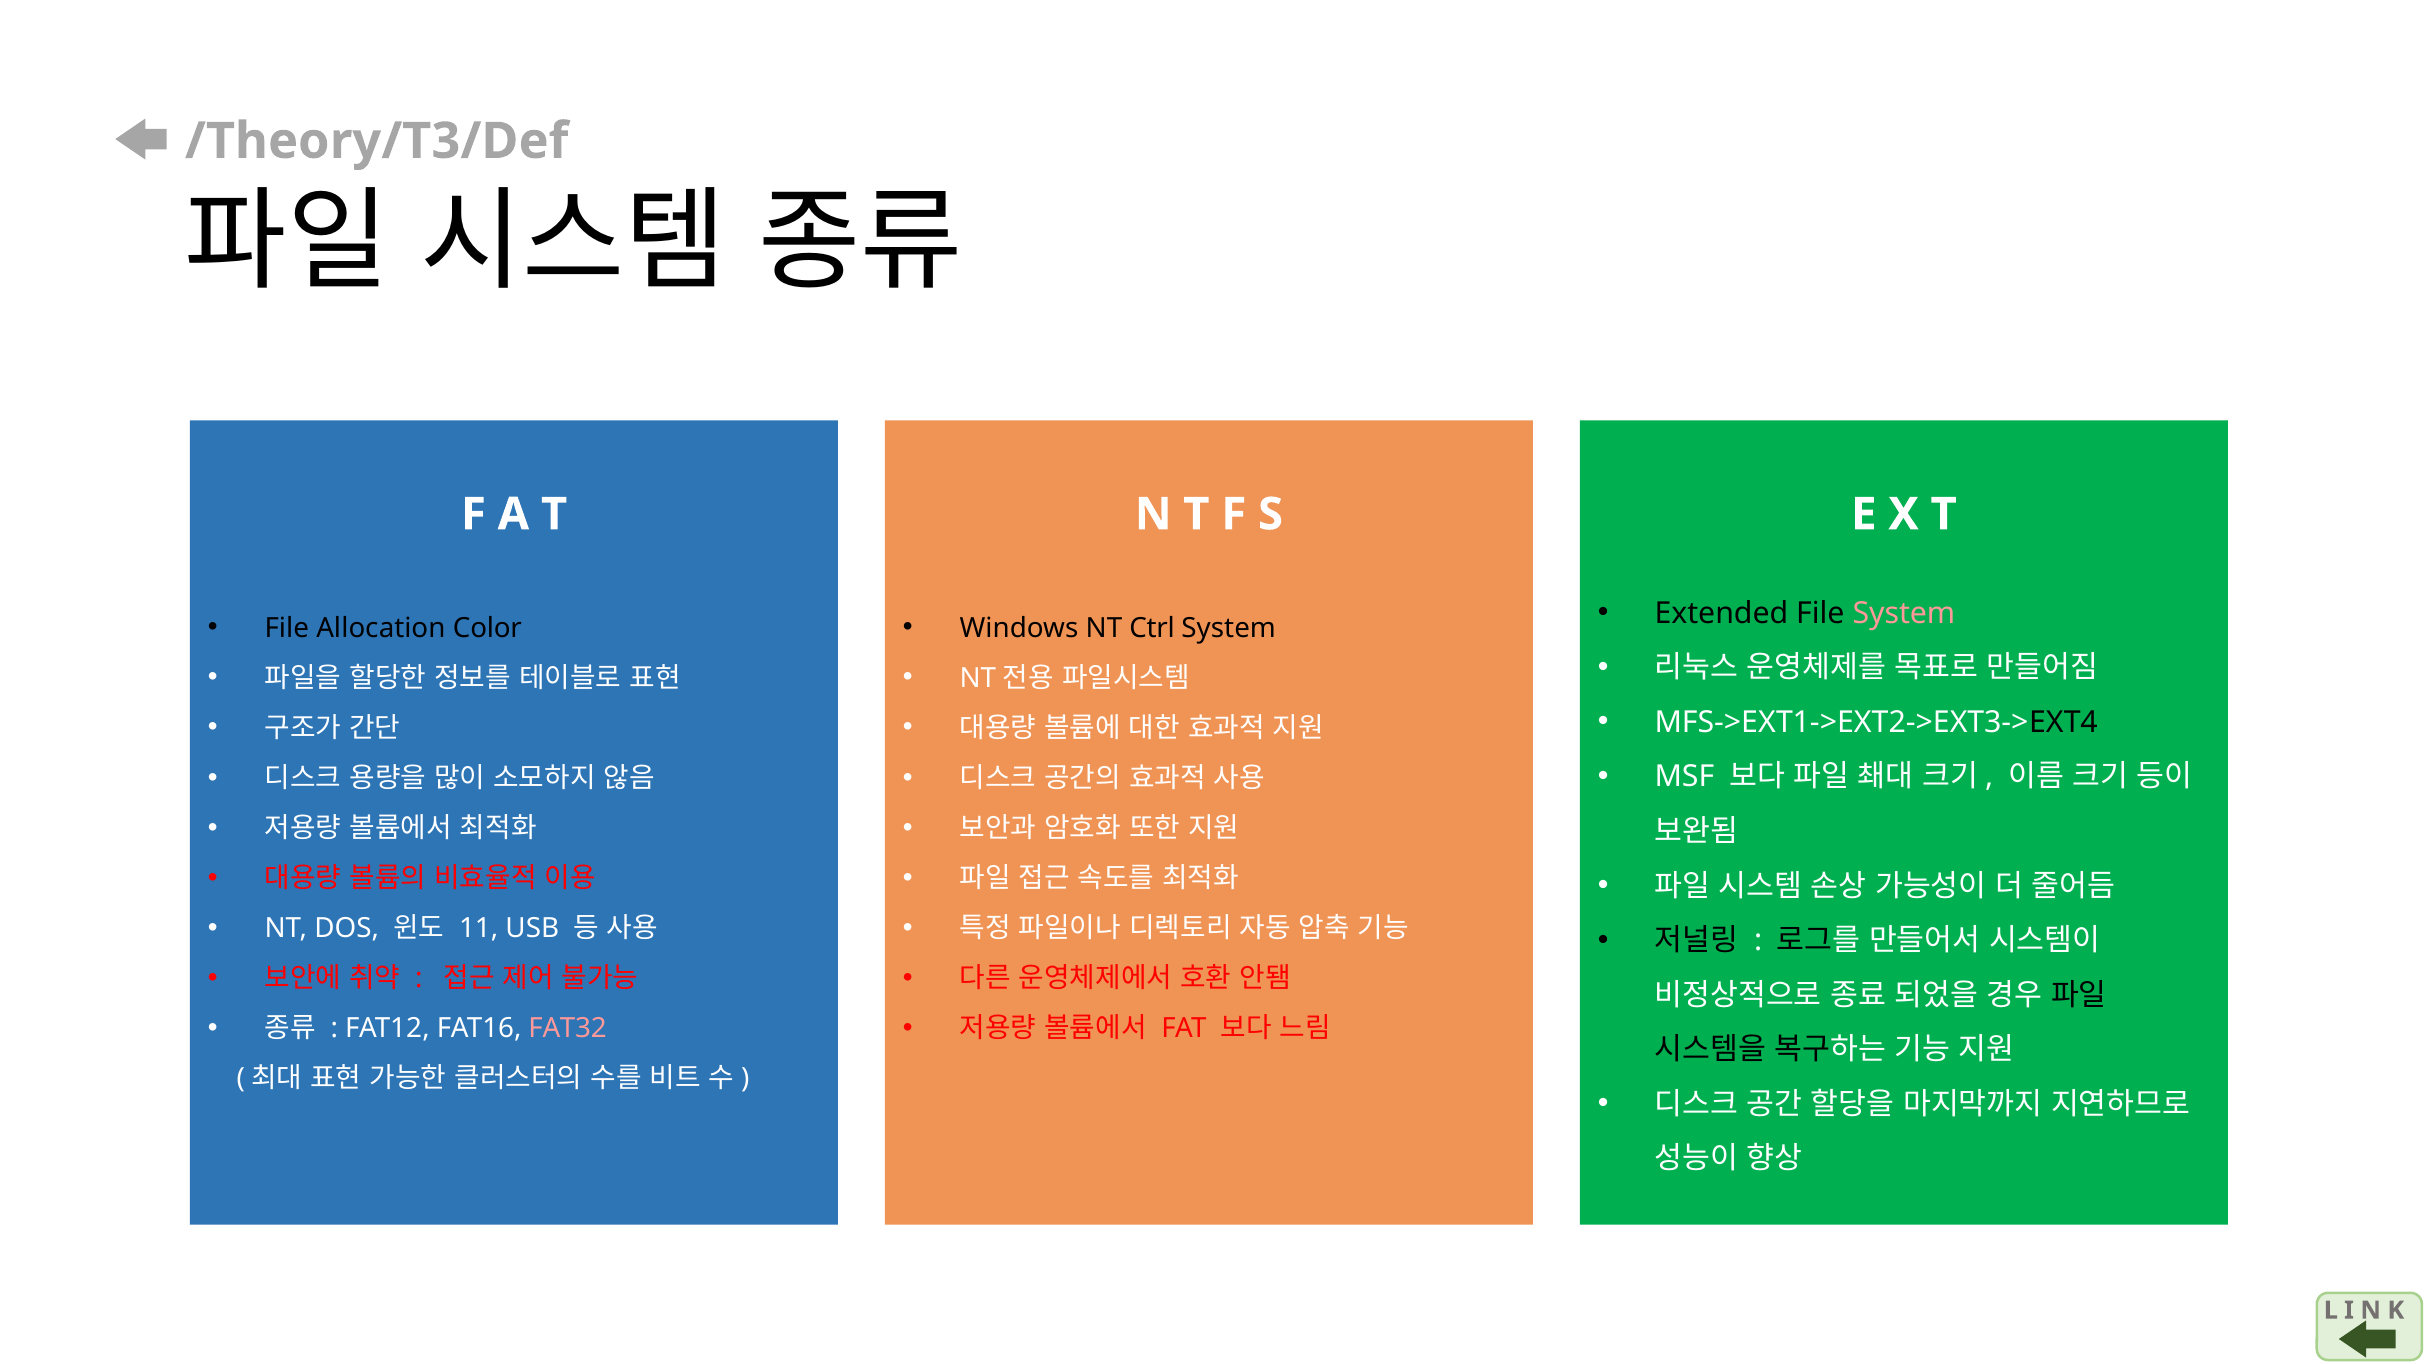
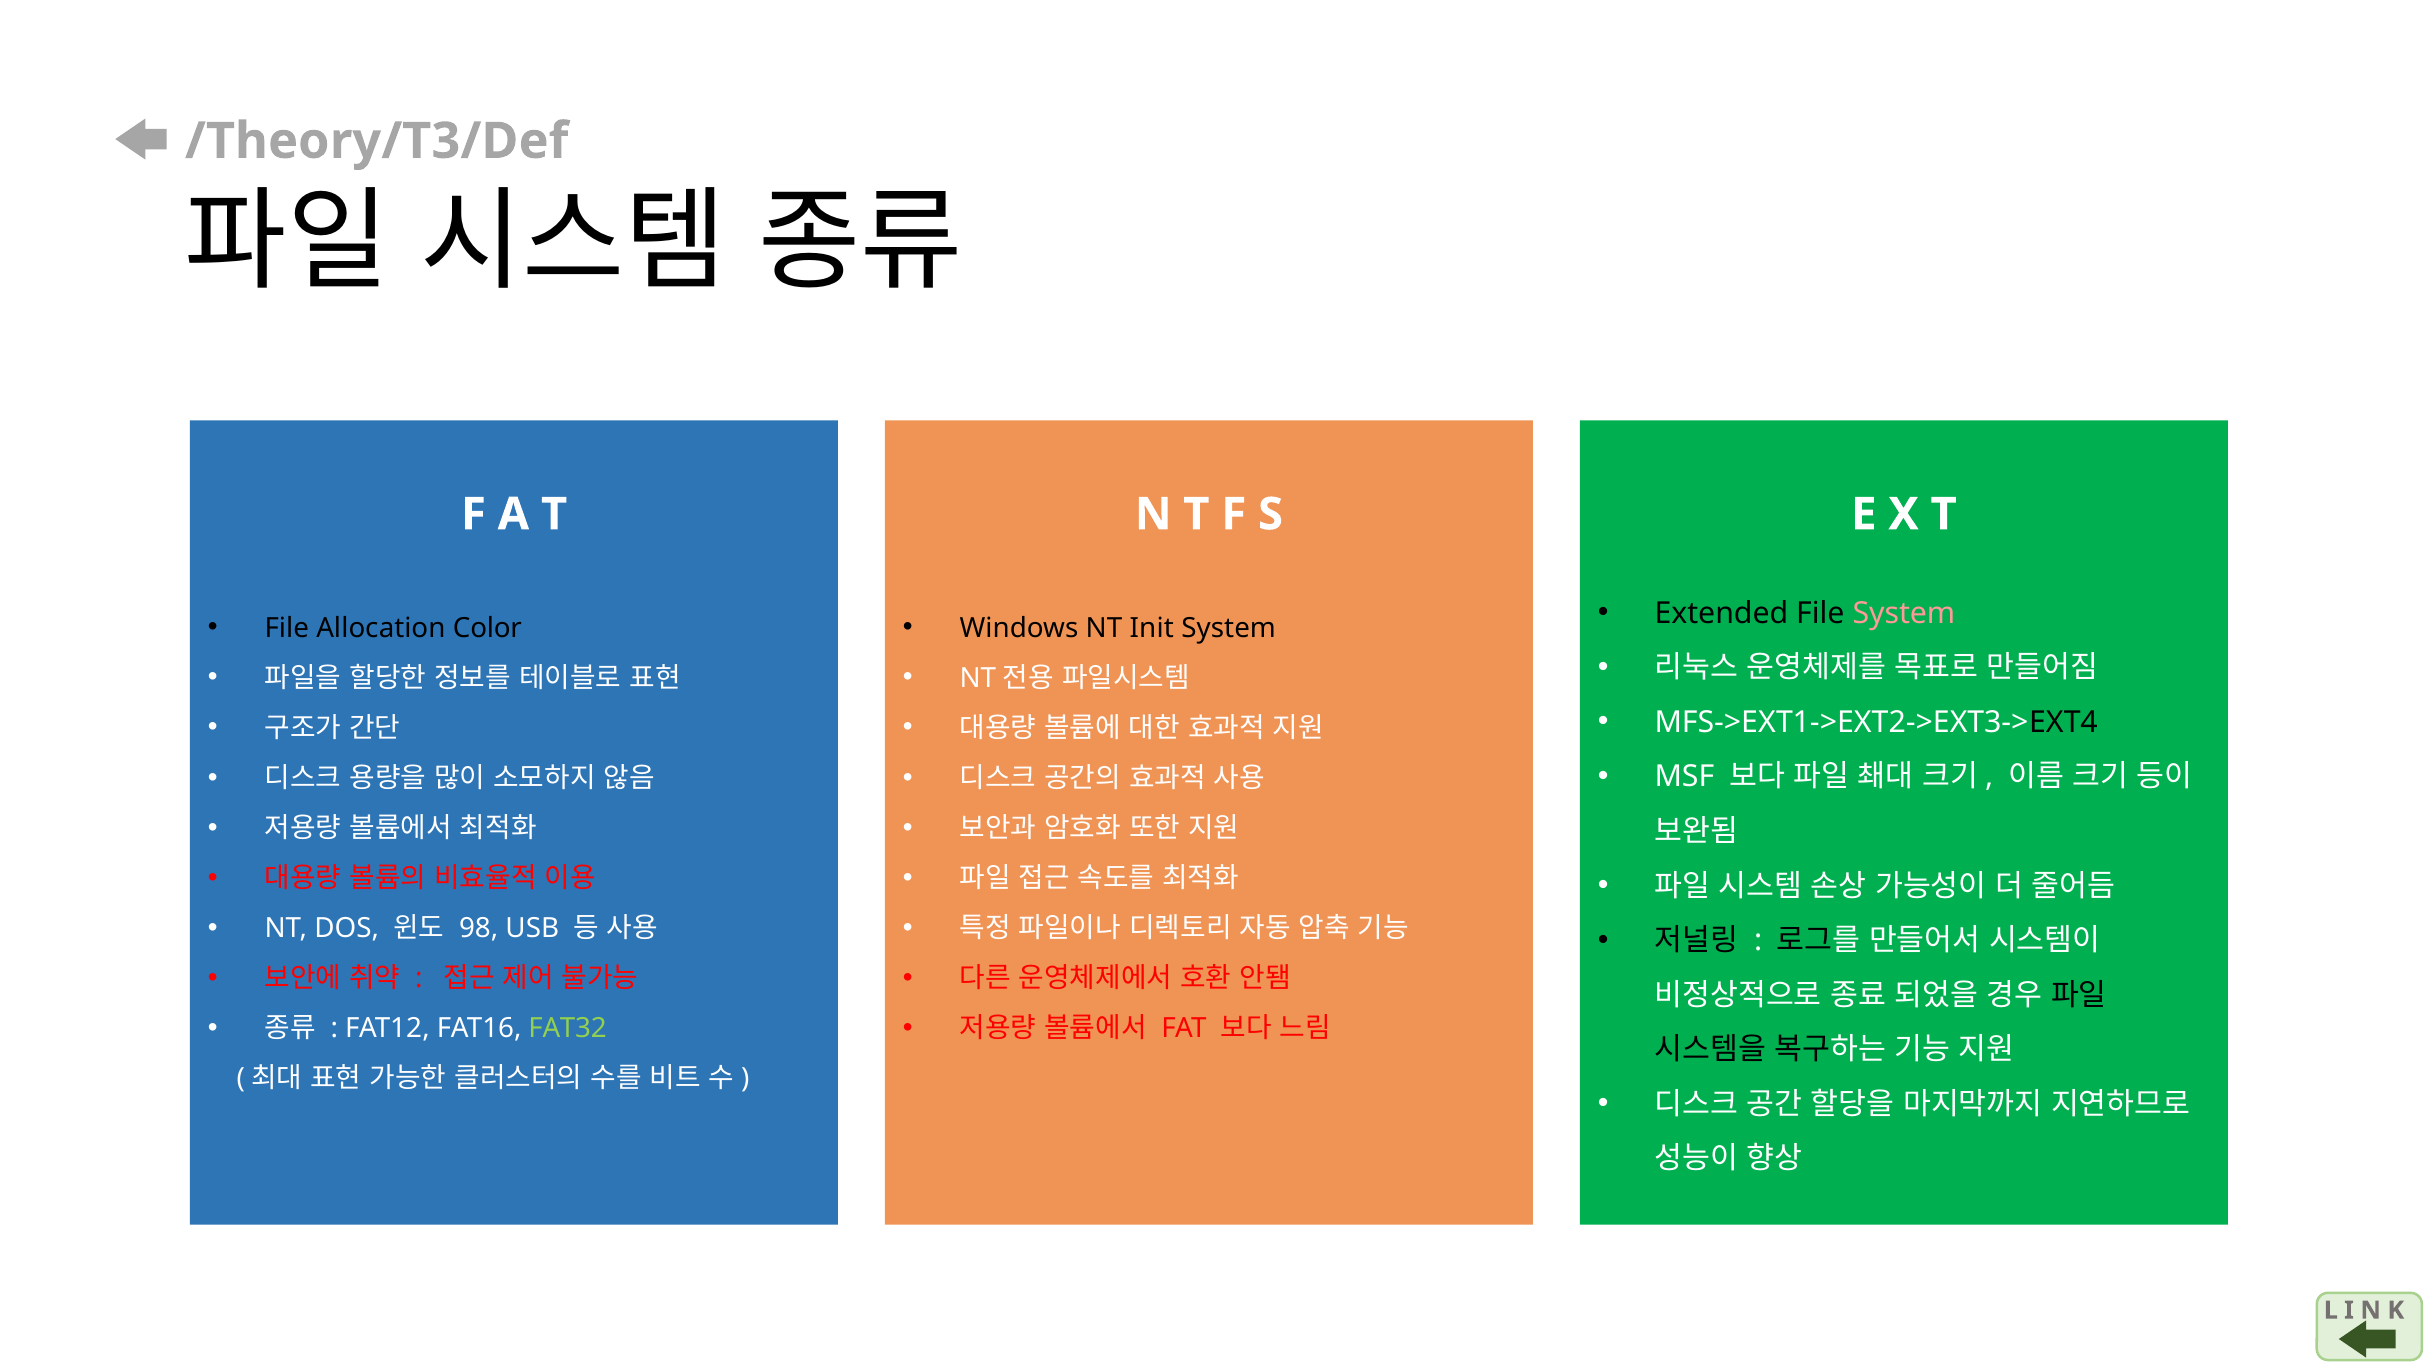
Ctrl: Ctrl -> Init (1152, 628)
11: 11 -> 98 (479, 929)
FAT32 colour: pink -> light green (568, 1029)
